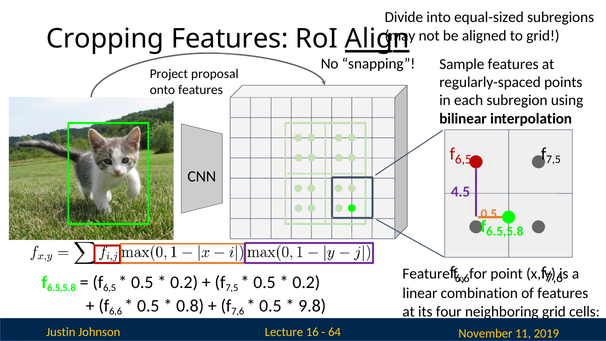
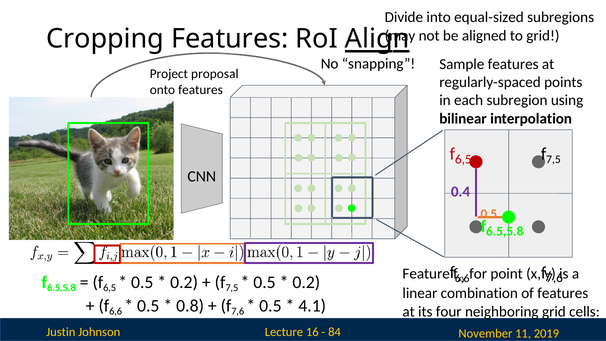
4.5: 4.5 -> 0.4 (460, 192)
9.8: 9.8 -> 4.1 (312, 306)
64: 64 -> 84 (334, 332)
